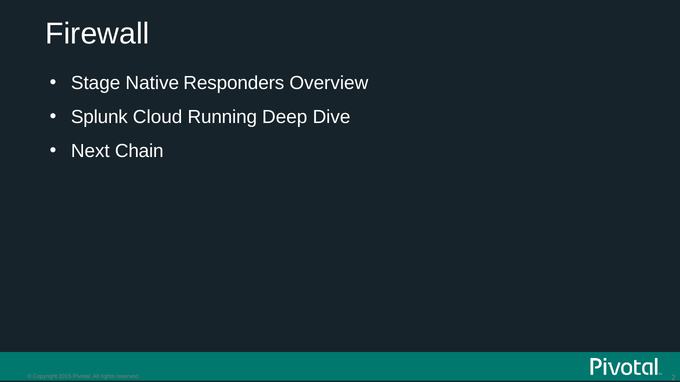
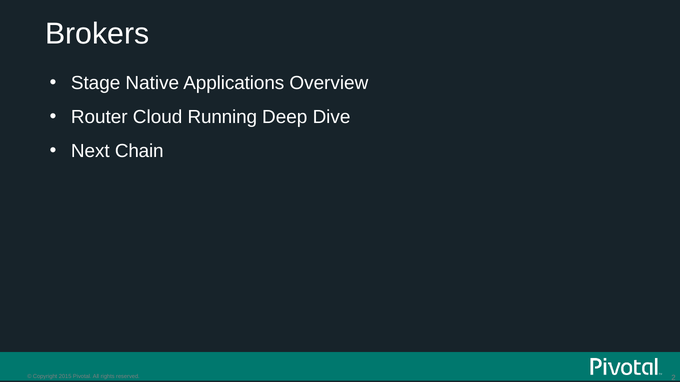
Firewall: Firewall -> Brokers (97, 34)
Responders: Responders -> Applications (234, 83)
Splunk: Splunk -> Router (99, 117)
